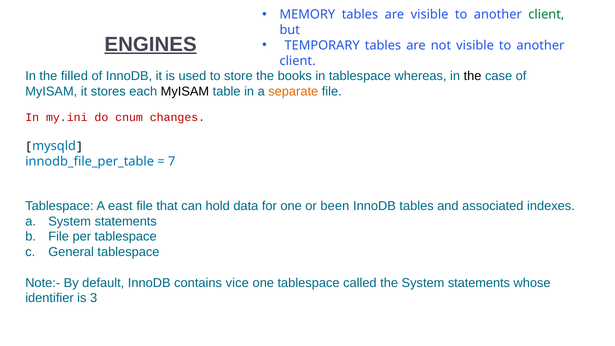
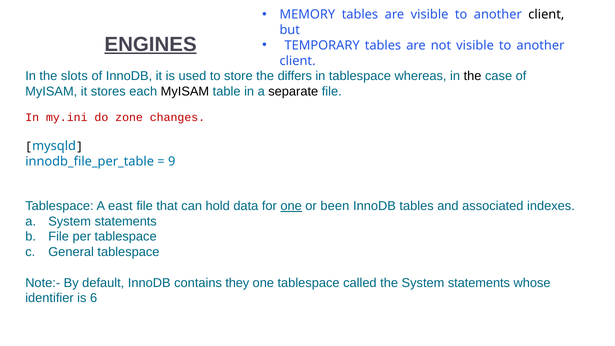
client colour: green -> black (546, 15)
filled: filled -> slots (74, 76)
books: books -> differs (295, 76)
separate colour: orange -> black (293, 92)
cnum: cnum -> zone (129, 118)
7: 7 -> 9 (172, 162)
one underline: none -> present (291, 206)
vice: vice -> they (237, 283)
3: 3 -> 6 (94, 298)
